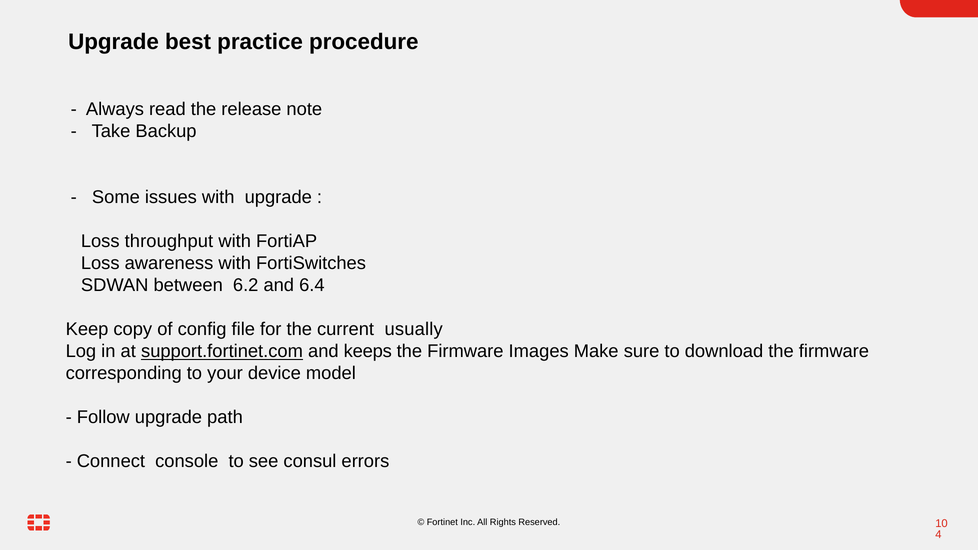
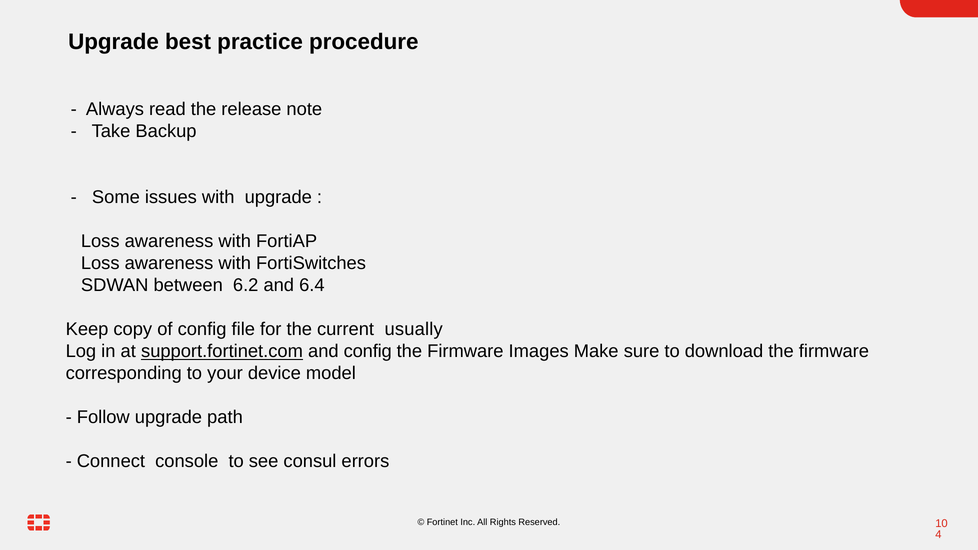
throughput: throughput -> awareness (169, 241)
and keeps: keeps -> config (368, 352)
